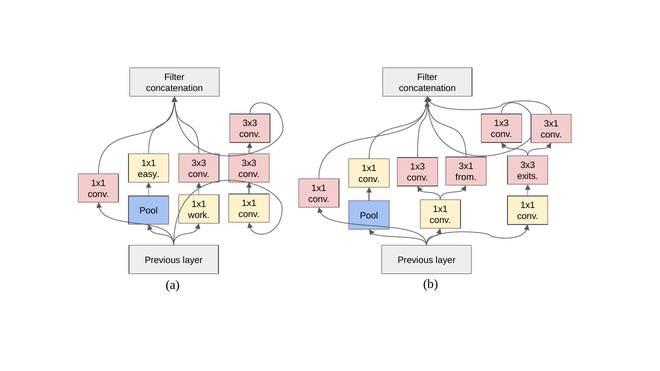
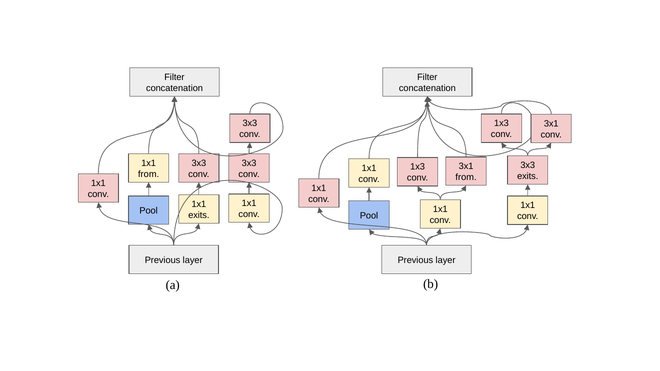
easy: easy -> from (149, 174)
work: work -> exits (199, 215)
